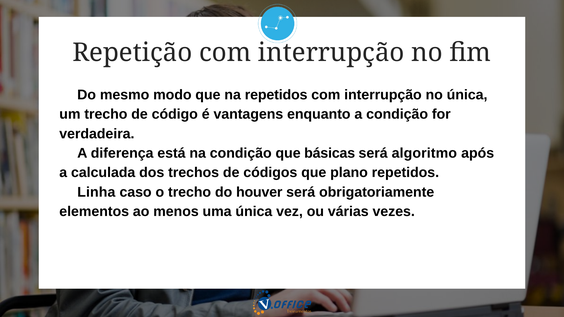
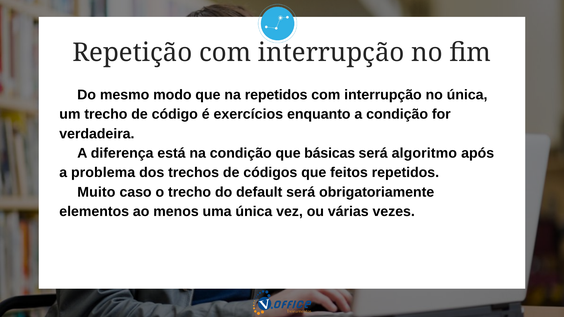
vantagens: vantagens -> exercícios (248, 114)
calculada: calculada -> problema (103, 173)
plano: plano -> feitos (349, 173)
Linha: Linha -> Muito (96, 192)
houver: houver -> default (259, 192)
